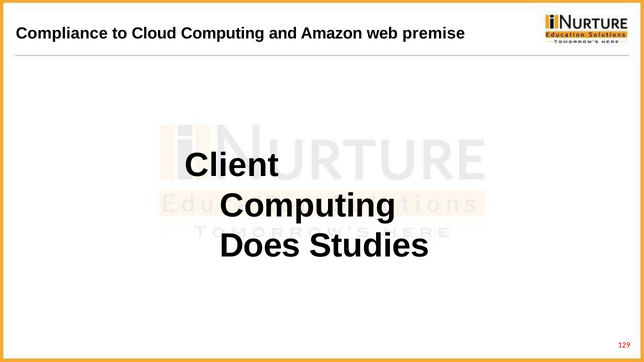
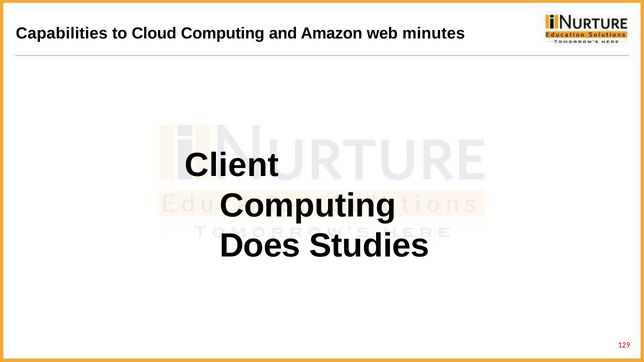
Compliance: Compliance -> Capabilities (62, 34)
premise: premise -> minutes (434, 34)
